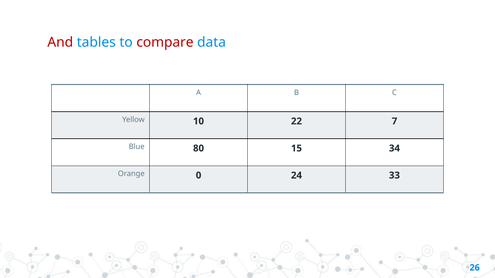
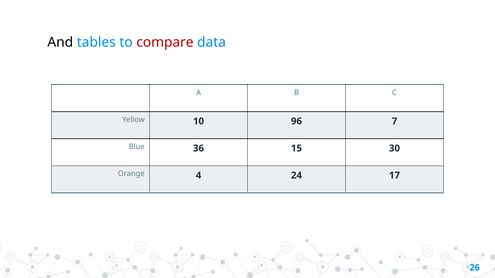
And colour: red -> black (60, 42)
22: 22 -> 96 (296, 121)
80: 80 -> 36 (199, 149)
34: 34 -> 30 (394, 149)
0: 0 -> 4 (199, 176)
33: 33 -> 17 (394, 176)
